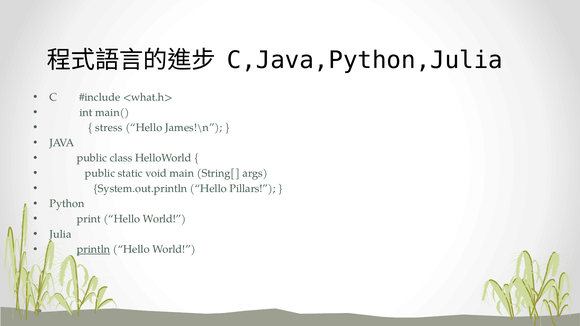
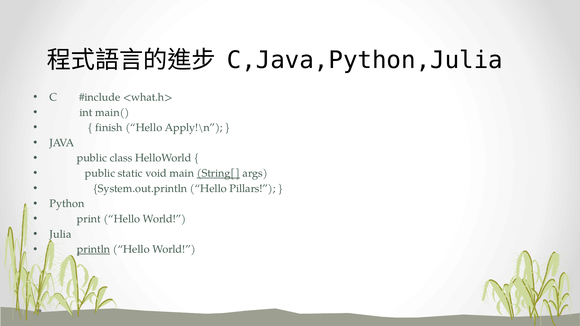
stress: stress -> finish (109, 128)
James!\n: James!\n -> Apply!\n (194, 128)
String[ underline: none -> present (218, 173)
